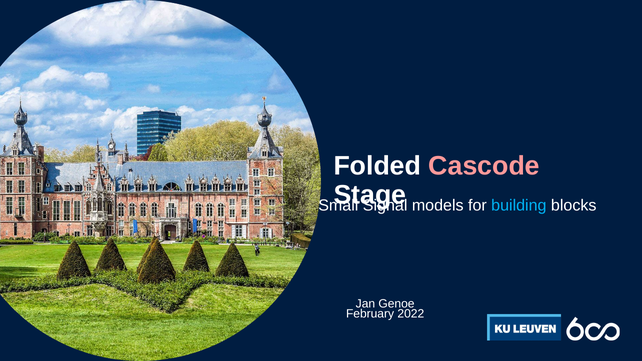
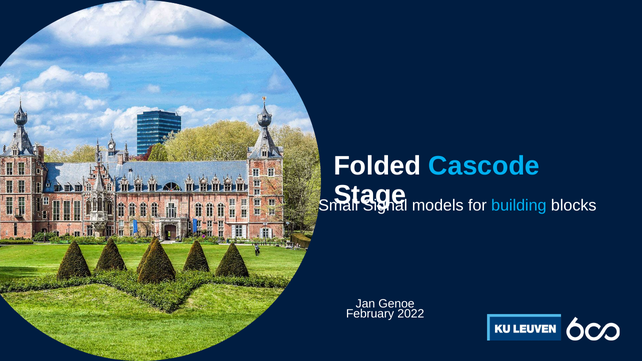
Cascode colour: pink -> light blue (484, 166)
